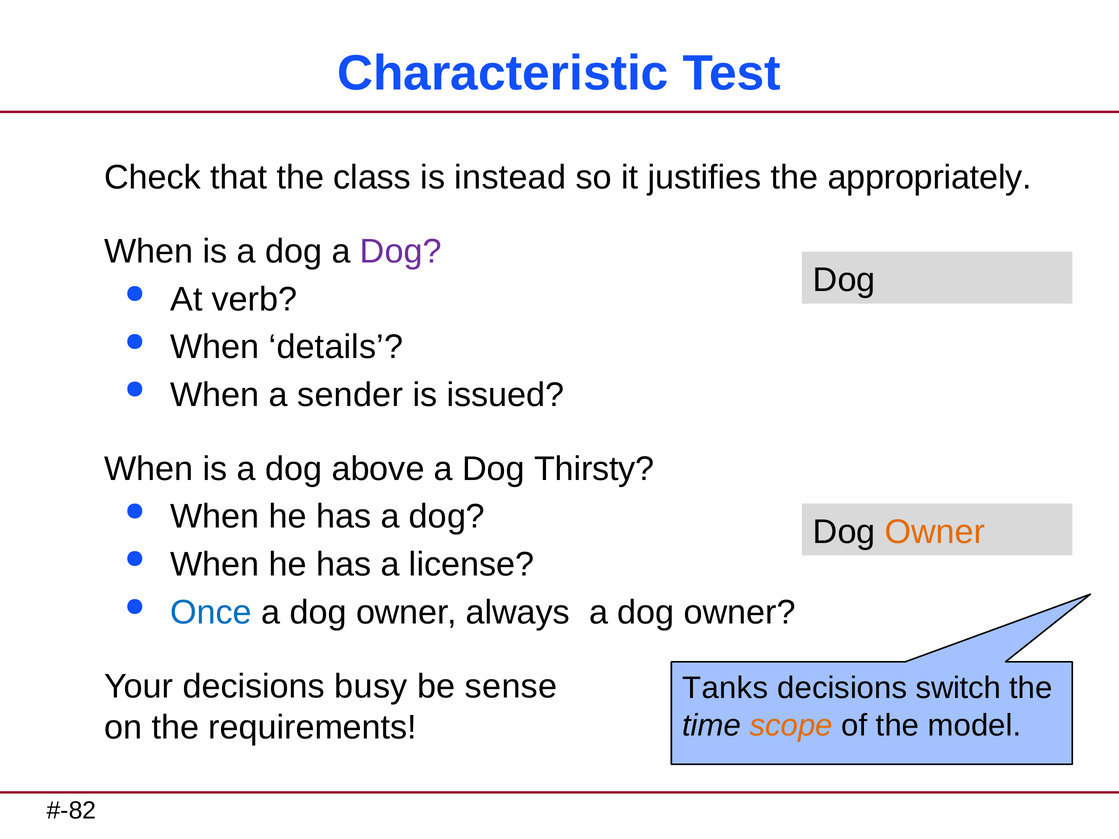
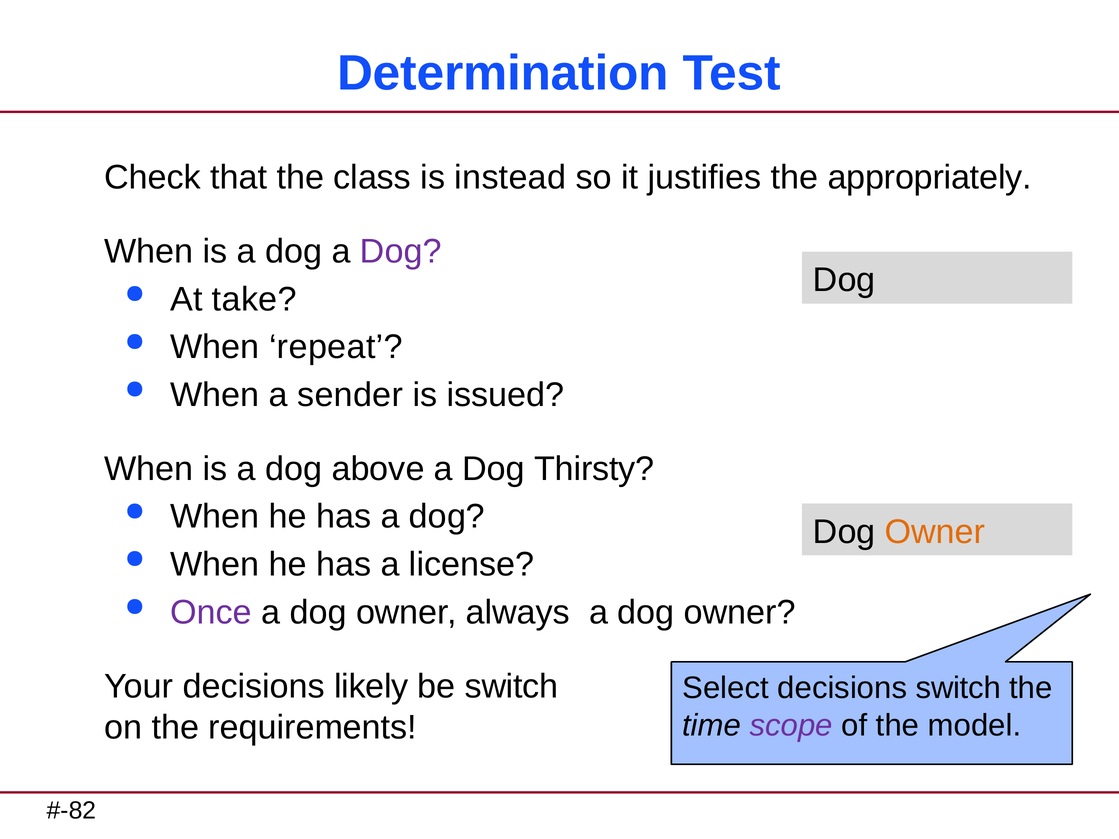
Characteristic: Characteristic -> Determination (503, 73)
verb: verb -> take (254, 299)
details: details -> repeat (336, 347)
Once colour: blue -> purple (211, 613)
busy: busy -> likely (371, 687)
be sense: sense -> switch (511, 687)
Tanks: Tanks -> Select (726, 688)
scope colour: orange -> purple (791, 726)
